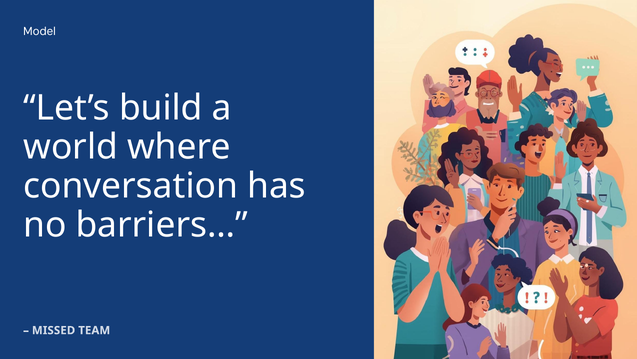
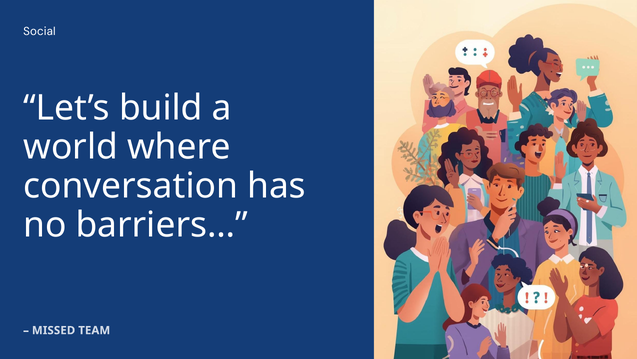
Model: Model -> Social (39, 32)
